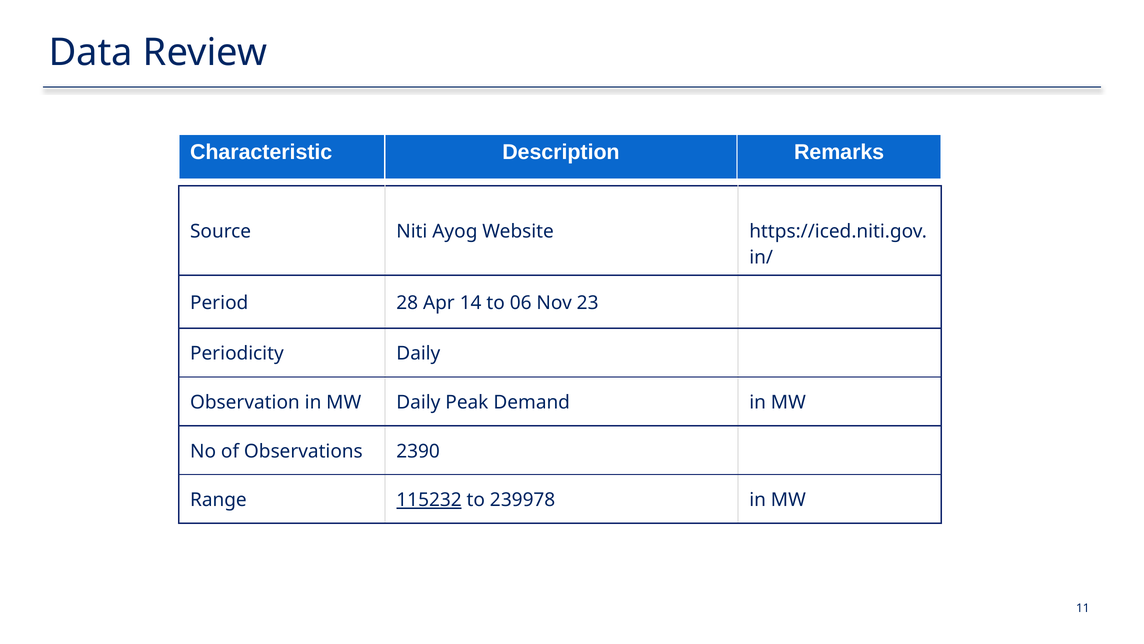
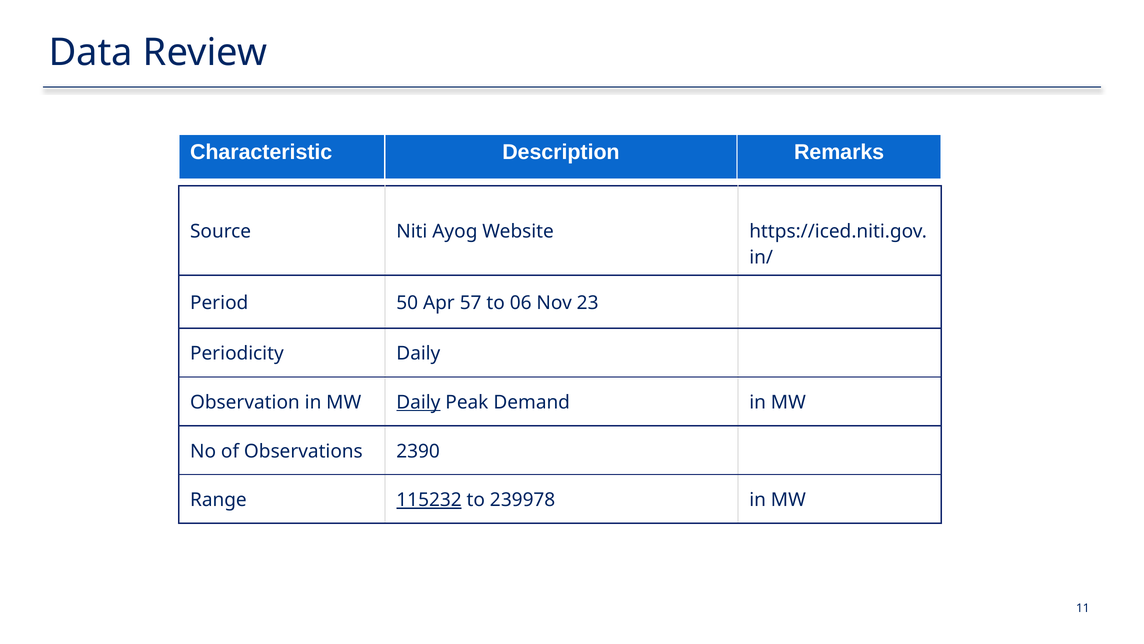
28: 28 -> 50 (407, 303)
14: 14 -> 57 (471, 303)
Daily underline: none -> present (418, 402)
